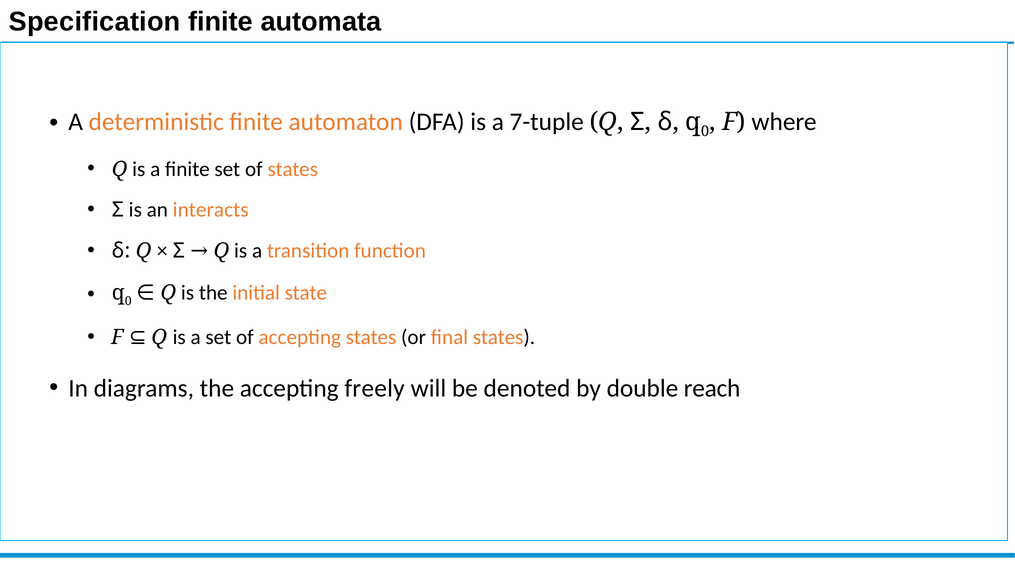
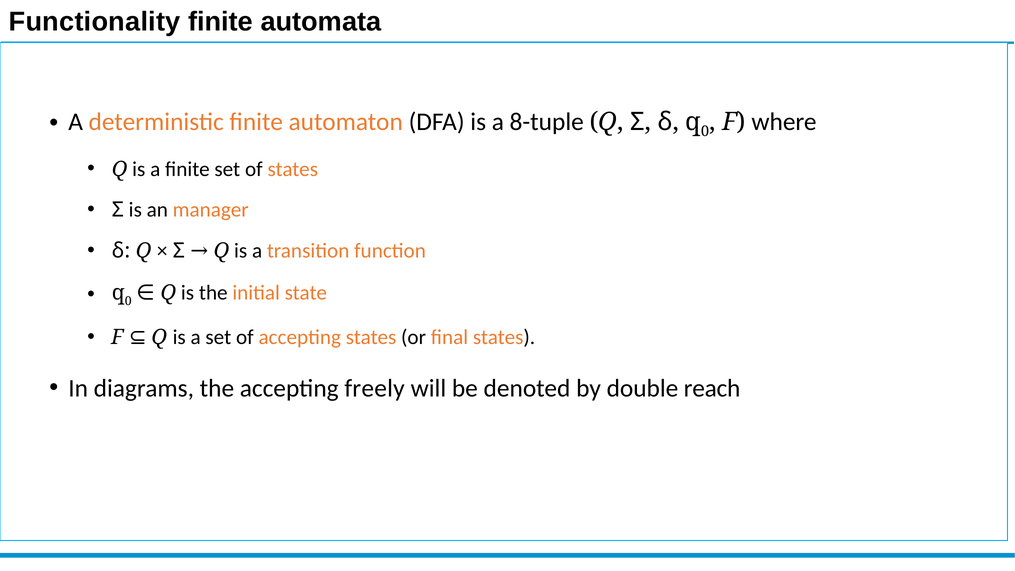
Specification: Specification -> Functionality (95, 22)
7-tuple: 7-tuple -> 8-tuple (547, 122)
interacts: interacts -> manager (211, 210)
